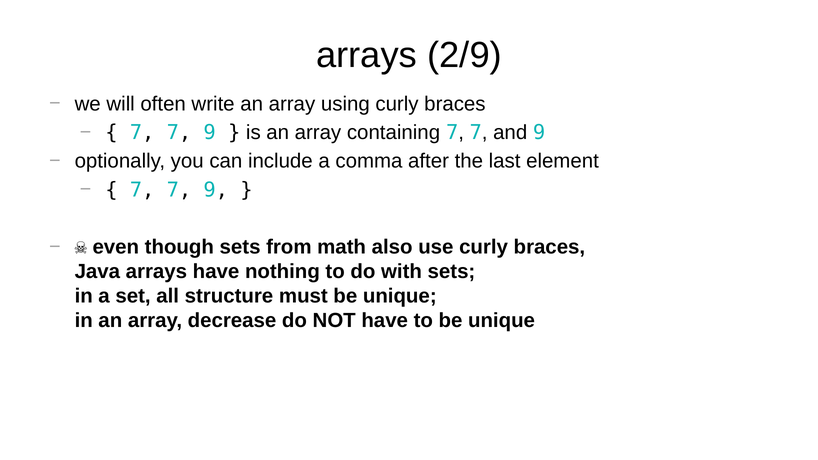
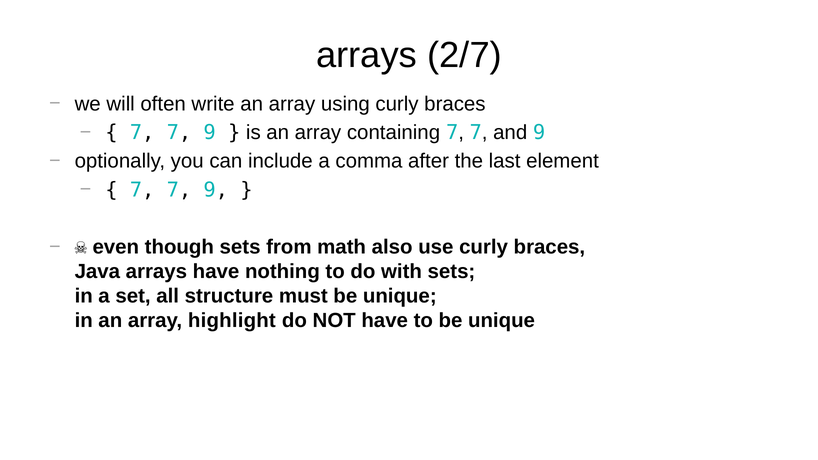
2/9: 2/9 -> 2/7 (464, 55)
decrease: decrease -> highlight (232, 321)
